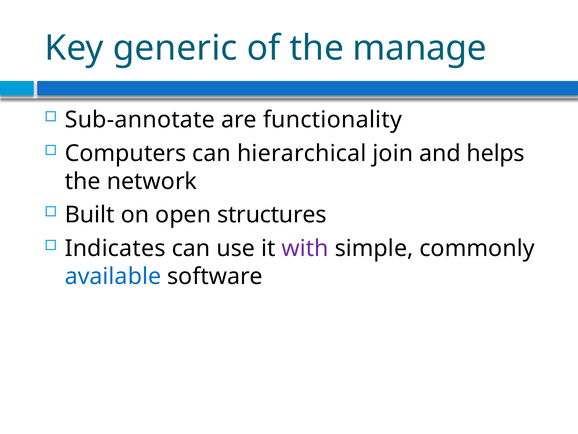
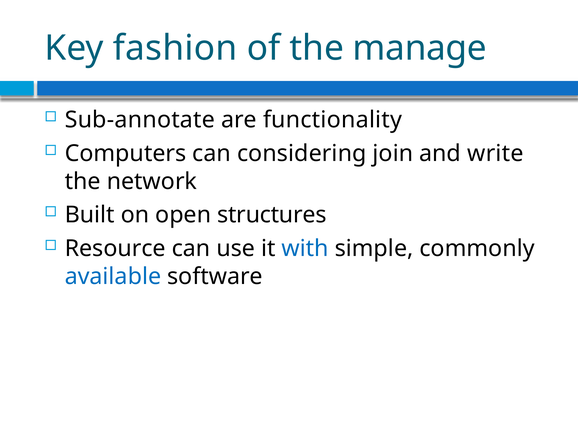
generic: generic -> fashion (175, 48)
hierarchical: hierarchical -> considering (302, 153)
helps: helps -> write (495, 153)
Indicates: Indicates -> Resource (115, 248)
with colour: purple -> blue (305, 248)
